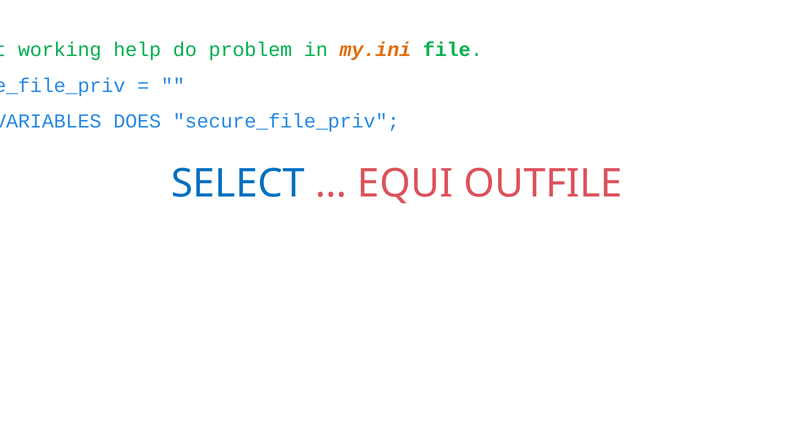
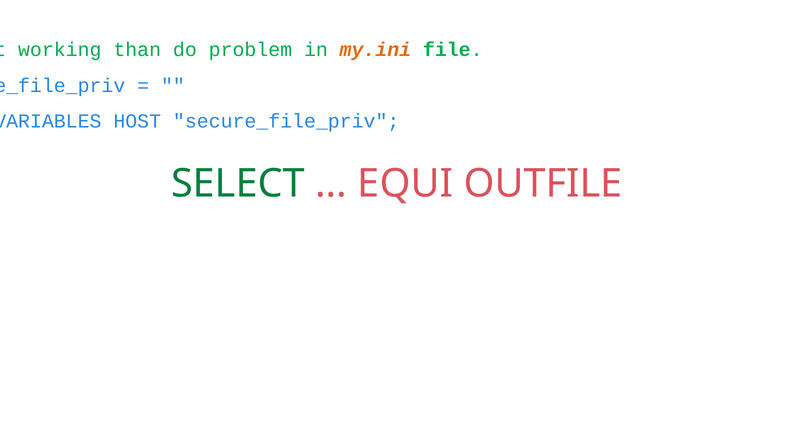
help: help -> than (137, 50)
DOES: DOES -> HOST (137, 121)
SELECT colour: blue -> green (238, 183)
